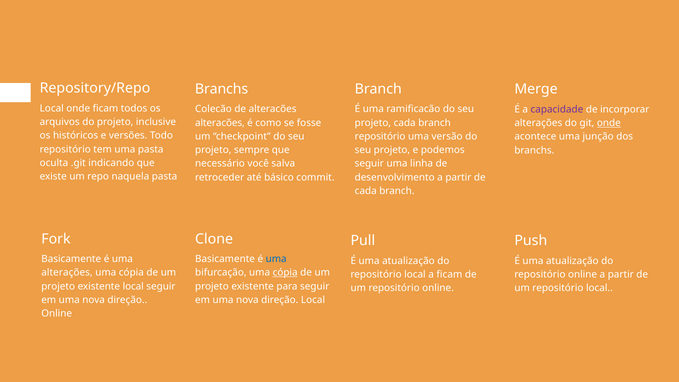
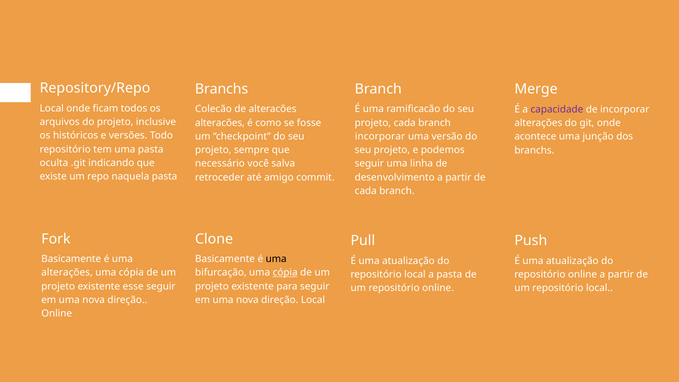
onde underline: present -> none (609, 123)
repositório: repositório -> incorporar (380, 136)
básico: básico -> amigo (279, 177)
uma colour: blue -> black (276, 259)
a ficam: ficam -> pasta (449, 274)
existente local: local -> esse (133, 286)
